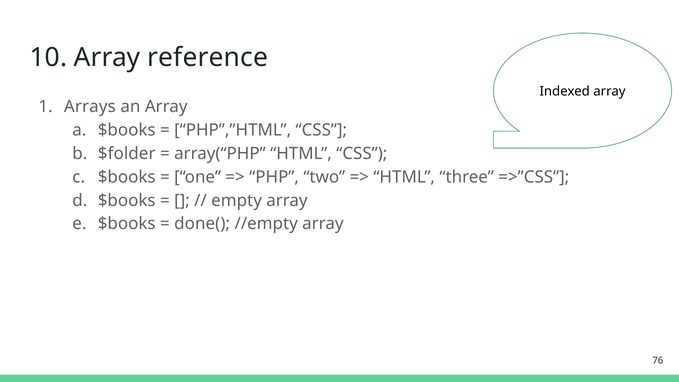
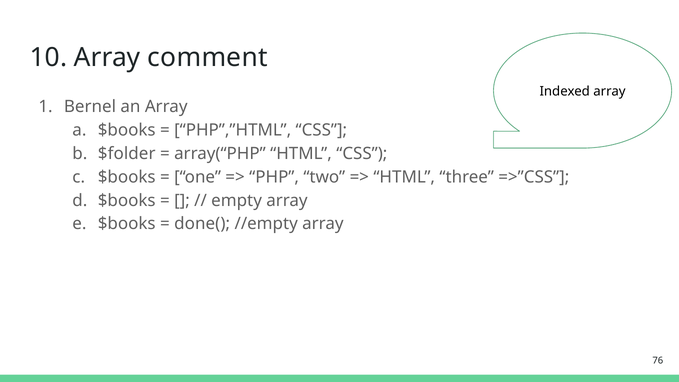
reference: reference -> comment (208, 58)
Arrays: Arrays -> Bernel (90, 107)
